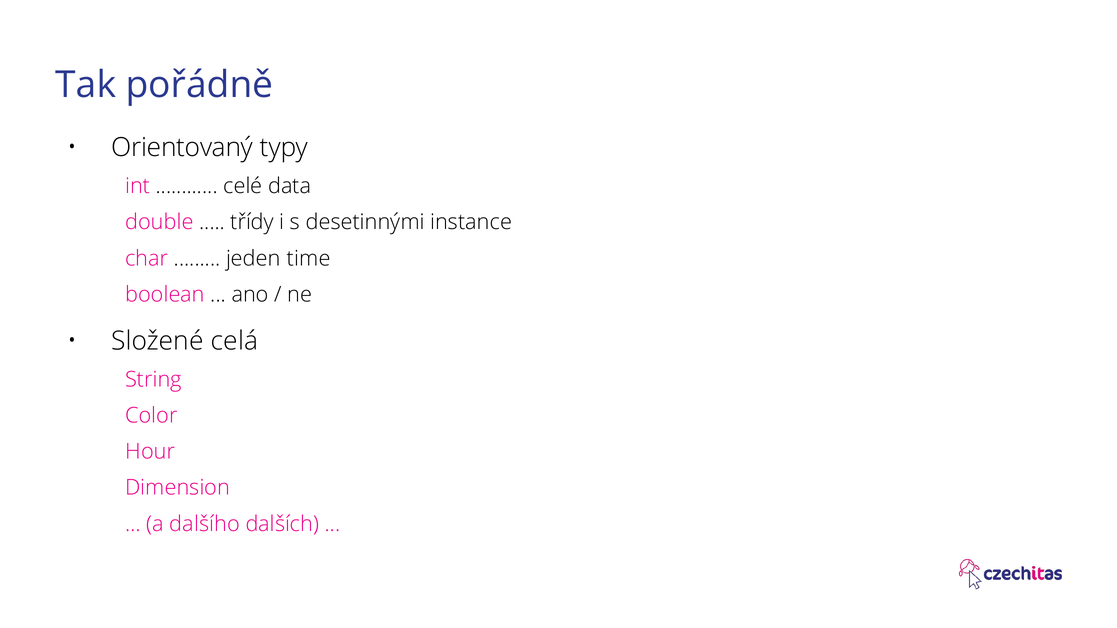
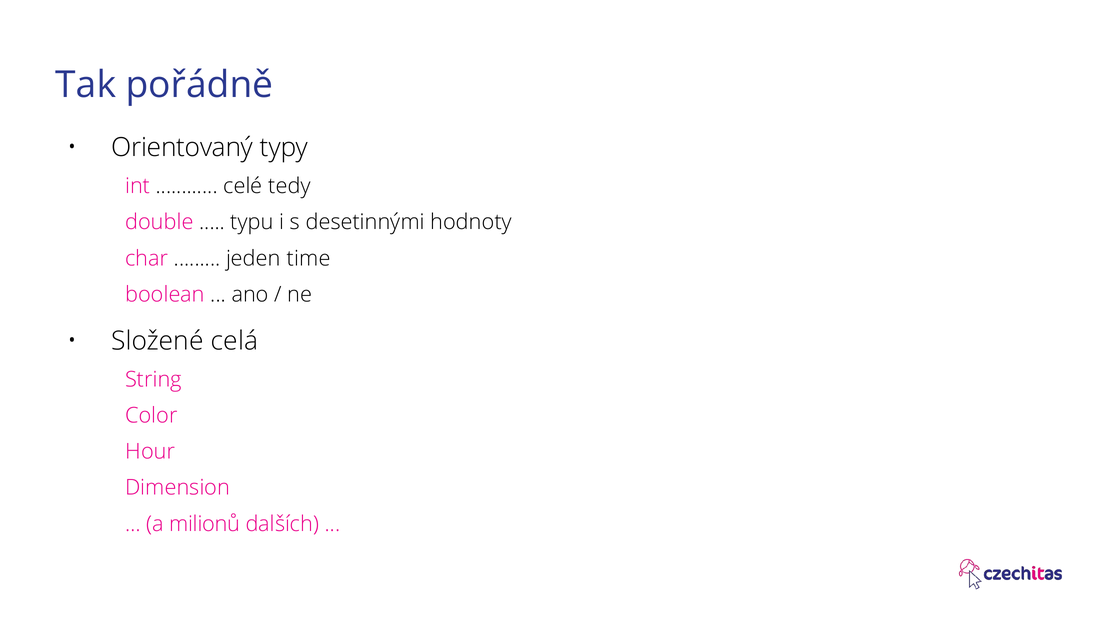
data: data -> tedy (290, 186)
třídy: třídy -> typu (252, 222)
instance: instance -> hodnoty (471, 222)
dalšího: dalšího -> milionů (205, 524)
